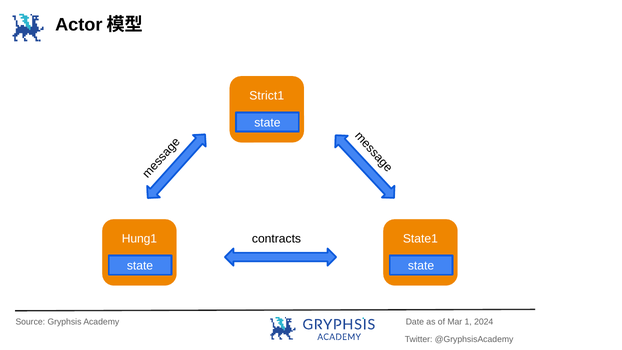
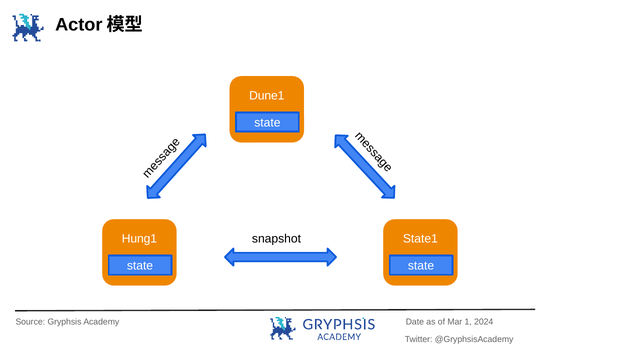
Strict1: Strict1 -> Dune1 (267, 96)
contracts: contracts -> snapshot (276, 239)
